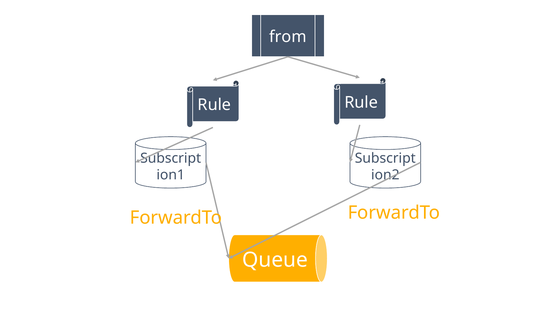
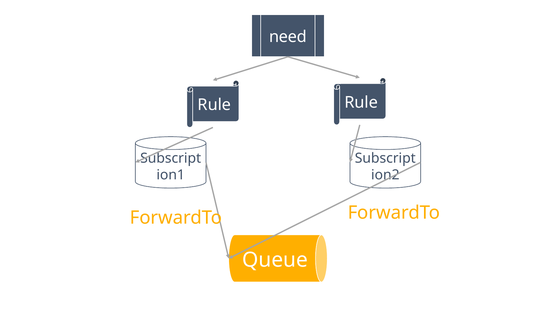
from: from -> need (288, 37)
